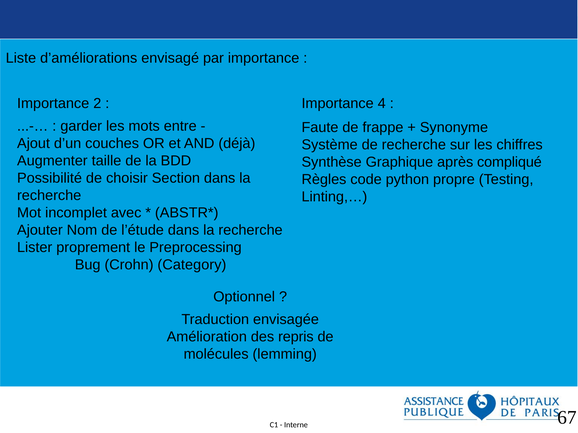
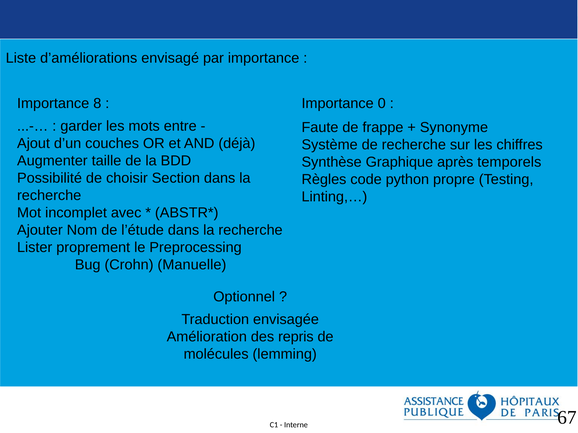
2: 2 -> 8 (97, 104)
4: 4 -> 0 (382, 104)
compliqué: compliqué -> temporels (509, 162)
Category: Category -> Manuelle (192, 265)
